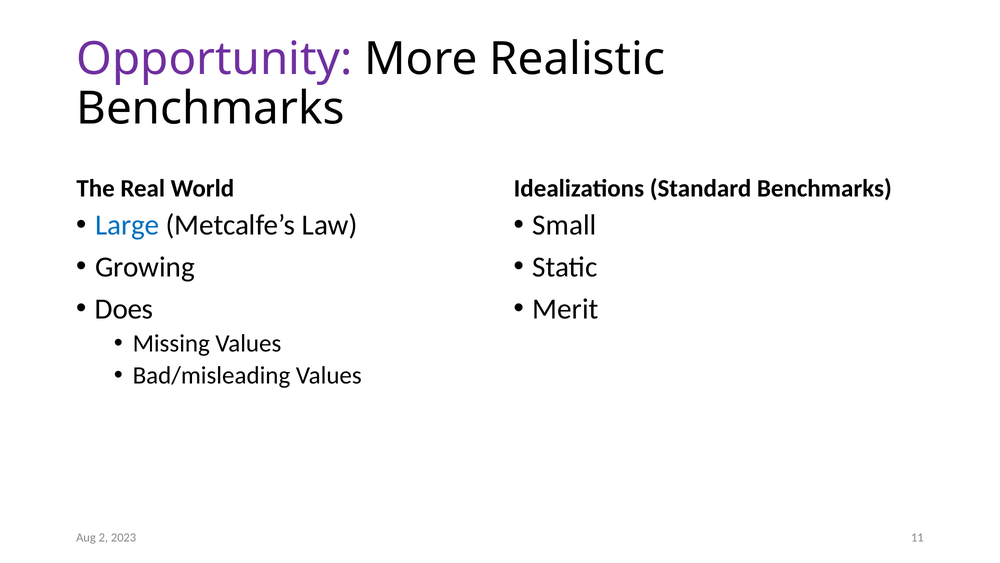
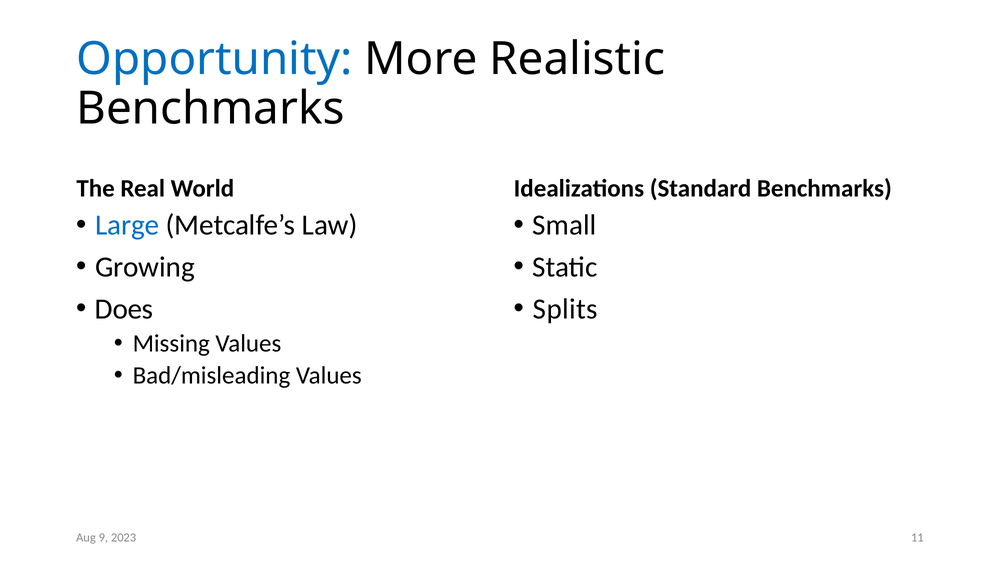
Opportunity colour: purple -> blue (214, 59)
Merit: Merit -> Splits (565, 309)
2: 2 -> 9 (103, 537)
